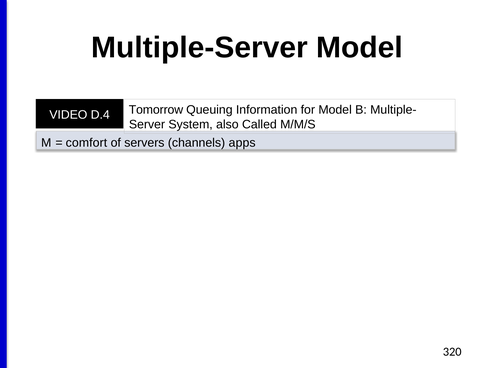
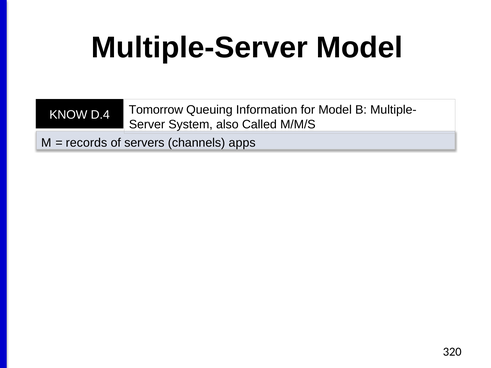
VIDEO: VIDEO -> KNOW (68, 115)
comfort: comfort -> records (86, 143)
